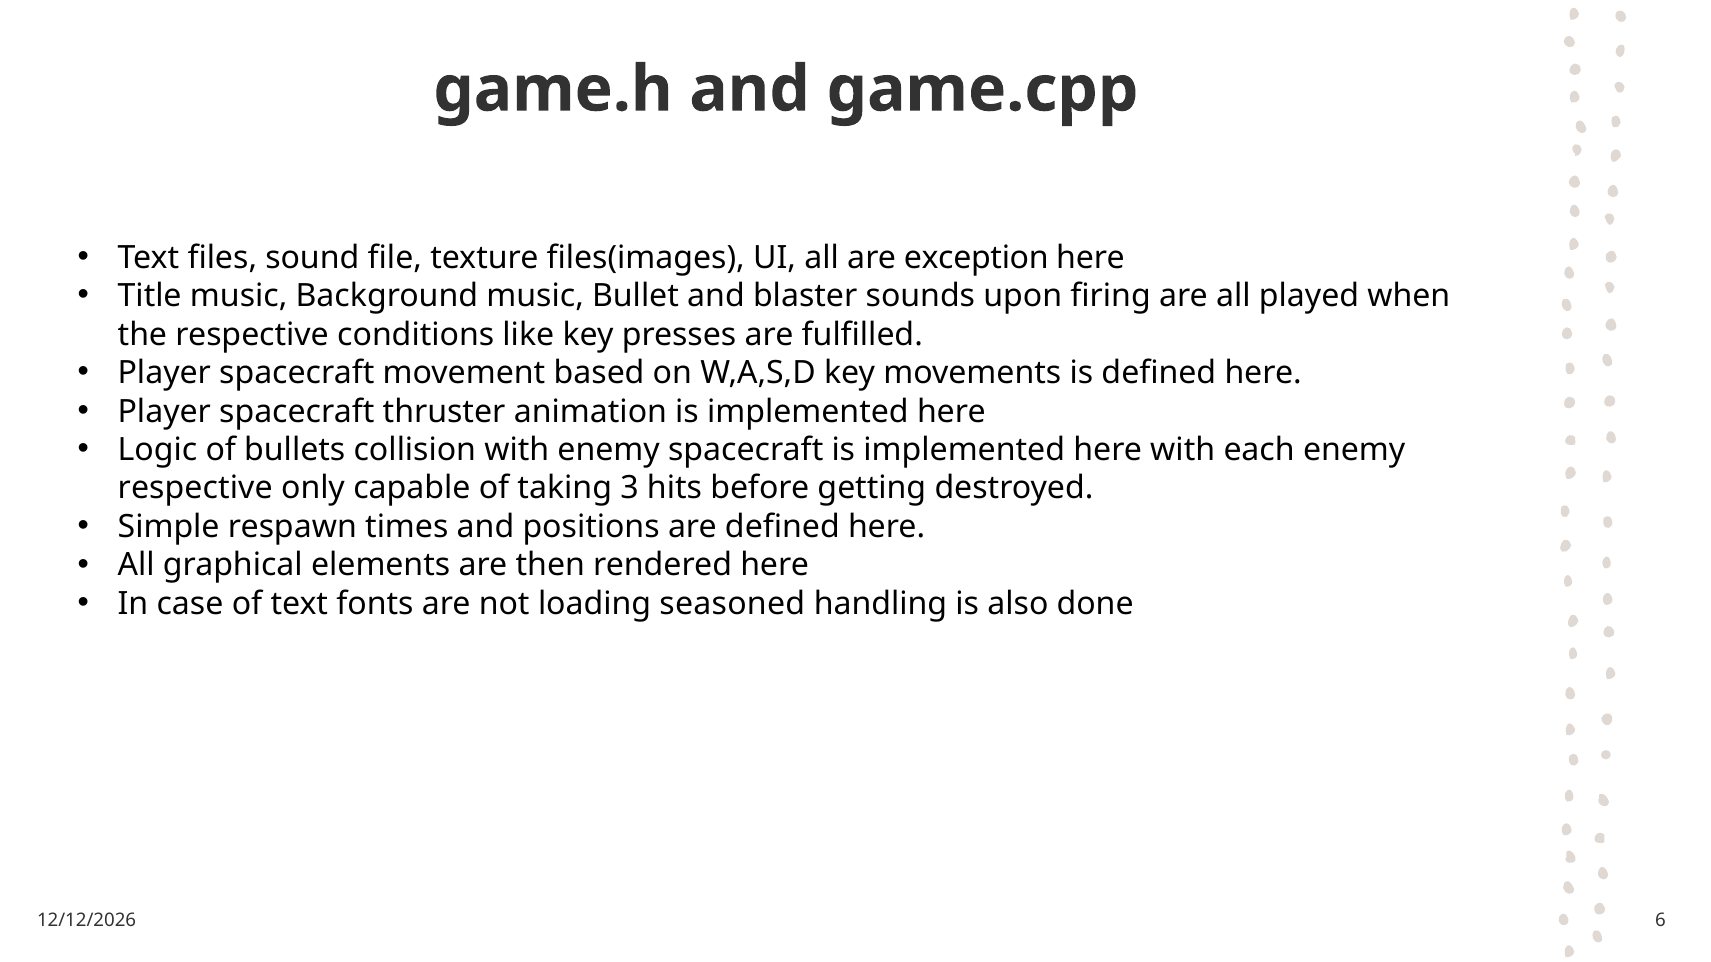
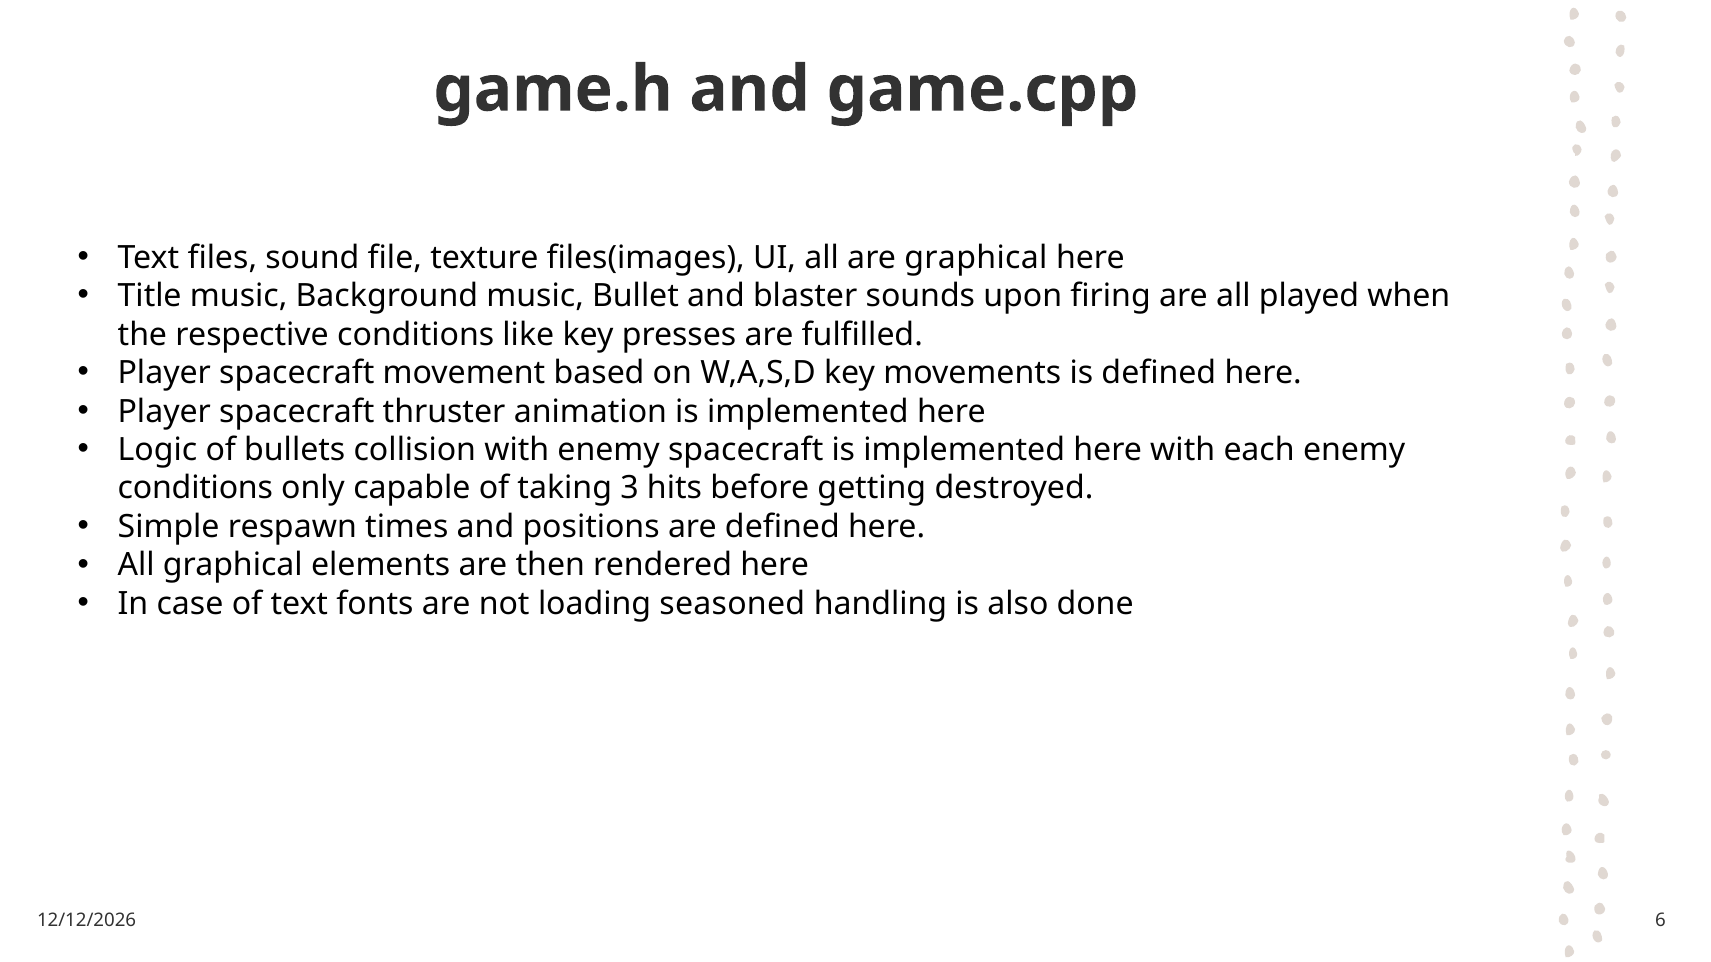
are exception: exception -> graphical (976, 258)
respective: respective -> conditions (195, 489)
